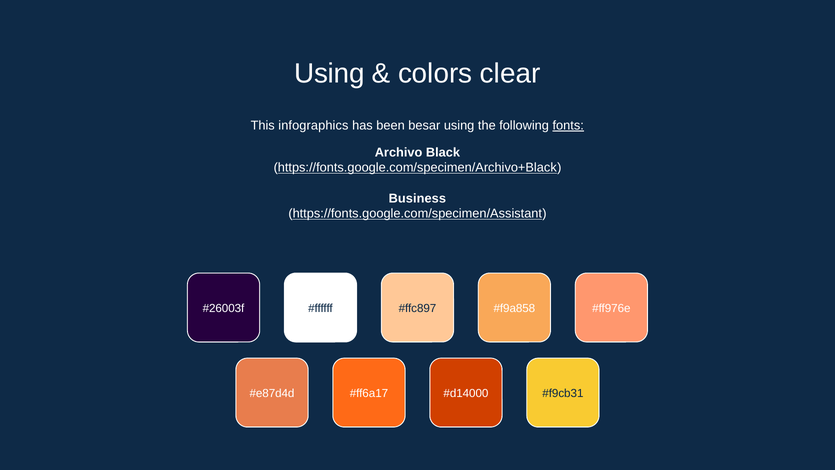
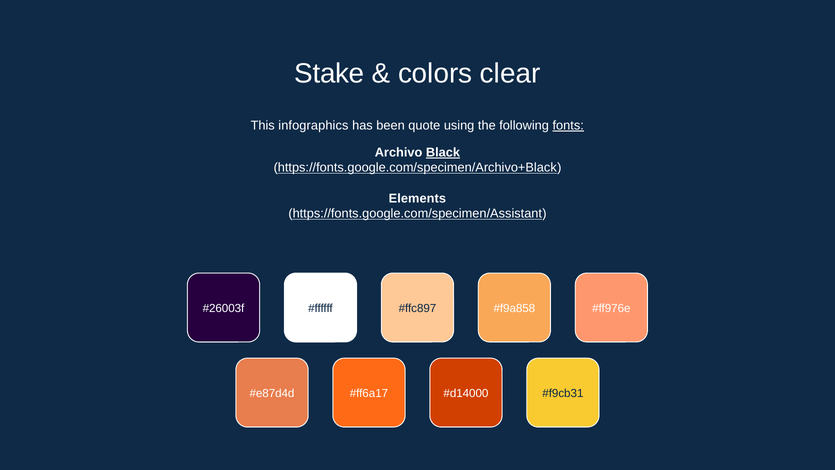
Using: Using -> Stake (329, 74)
besar: besar -> quote (424, 125)
Black underline: none -> present (443, 152)
Business: Business -> Elements (417, 198)
